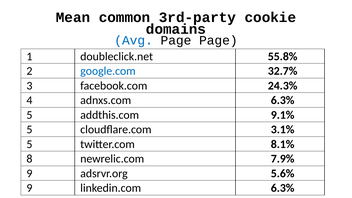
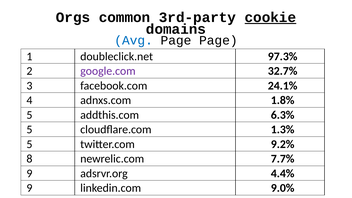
Mean: Mean -> Orgs (73, 17)
cookie underline: none -> present (270, 17)
55.8%: 55.8% -> 97.3% (283, 56)
google.com colour: blue -> purple (108, 71)
24.3%: 24.3% -> 24.1% (283, 86)
adnxs.com 6.3%: 6.3% -> 1.8% (283, 100)
9.1%: 9.1% -> 6.3% (283, 115)
3.1%: 3.1% -> 1.3% (283, 130)
8.1%: 8.1% -> 9.2% (283, 144)
7.9%: 7.9% -> 7.7% (283, 159)
5.6%: 5.6% -> 4.4% (283, 173)
linkedin.com 6.3%: 6.3% -> 9.0% (283, 188)
